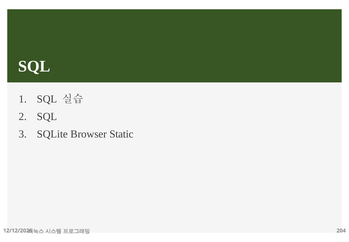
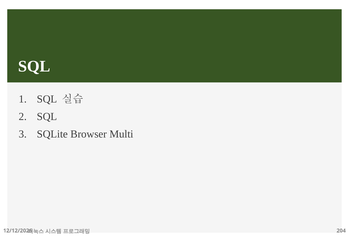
Static: Static -> Multi (121, 134)
